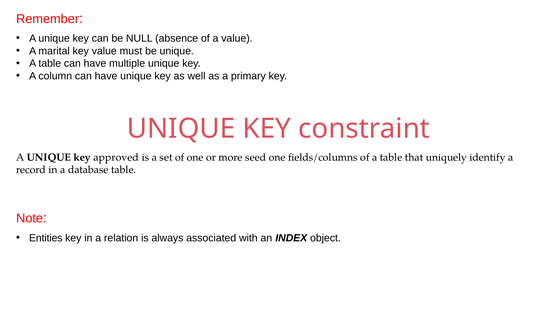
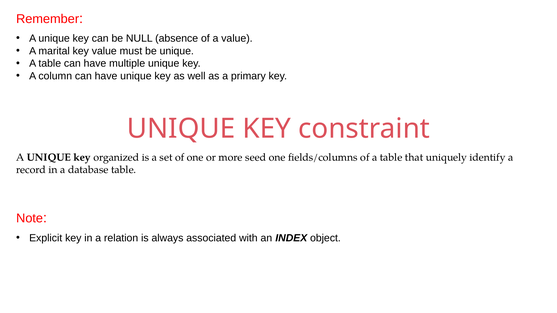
approved: approved -> organized (116, 157)
Entities: Entities -> Explicit (46, 238)
